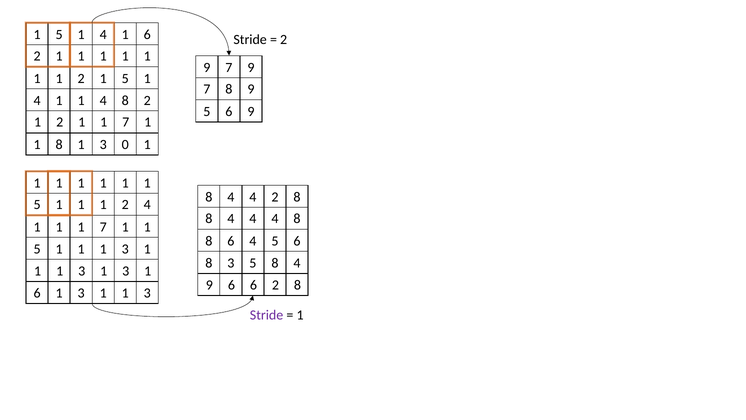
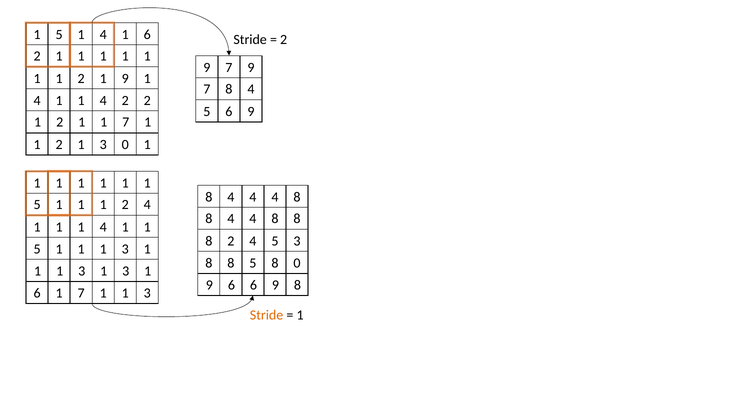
2 1 5: 5 -> 9 (125, 78)
7 8 9: 9 -> 4 (251, 89)
1 4 8: 8 -> 2 (125, 101)
8: 8 -> 2 (59, 144)
4 4 2: 2 -> 4 (275, 197)
8 4 4 4: 4 -> 8 (275, 219)
7: 7 -> 4 (103, 227)
8 6: 6 -> 2 (231, 241)
4 5 6: 6 -> 3 (297, 241)
3: 3 -> 8 (231, 263)
5 8 4: 4 -> 0 (297, 263)
6 6 2: 2 -> 9 (275, 285)
6 1 3: 3 -> 7 (81, 293)
Stride colour: purple -> orange (267, 315)
